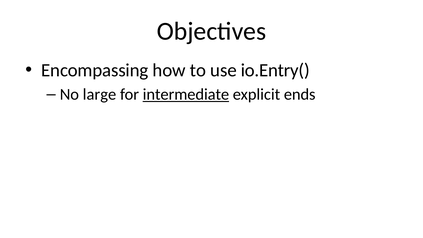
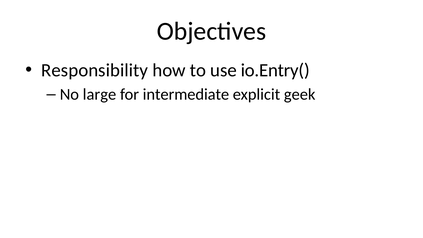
Encompassing: Encompassing -> Responsibility (95, 70)
intermediate underline: present -> none (186, 95)
ends: ends -> geek (300, 95)
